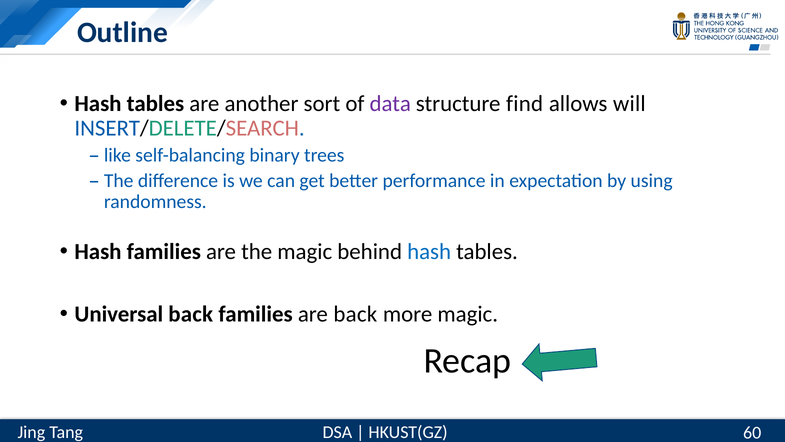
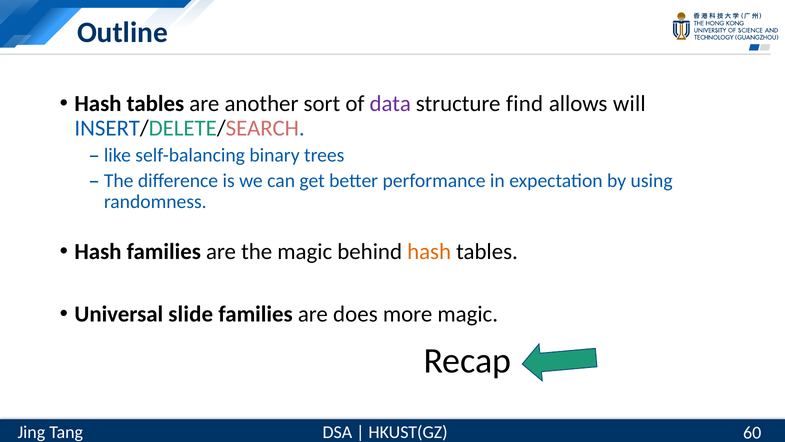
hash colour: blue -> orange (429, 251)
Universal back: back -> slide (191, 314)
are back: back -> does (355, 314)
